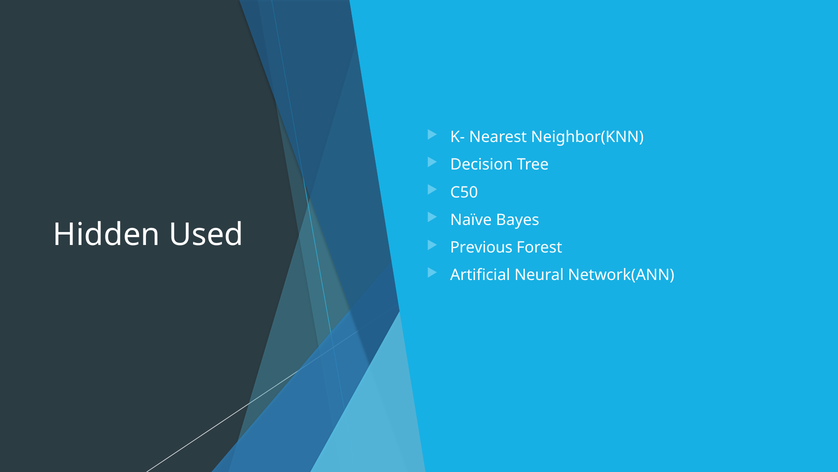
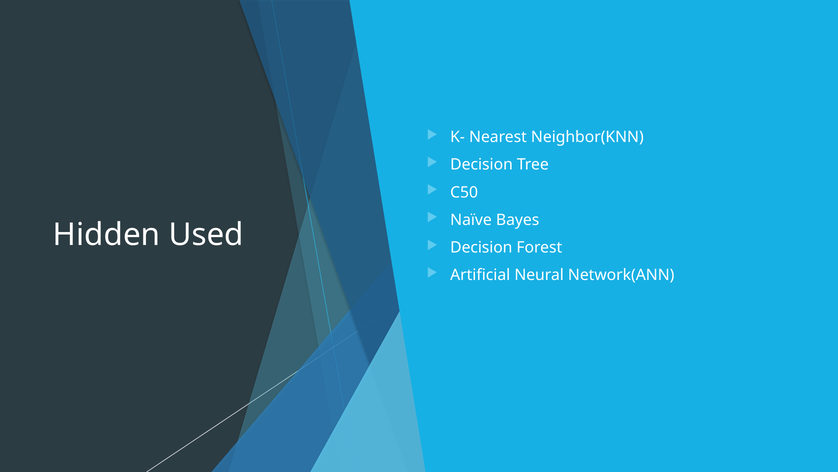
Previous: Previous -> Decision (481, 247)
